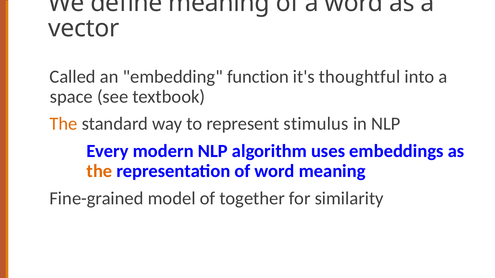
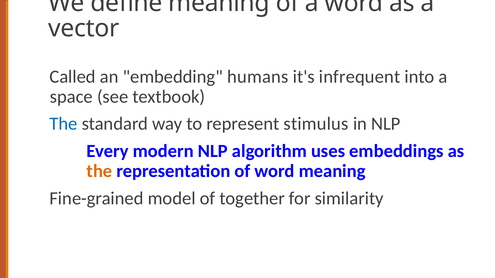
function: function -> humans (258, 77)
thoughtful: thoughtful -> infrequent (360, 77)
The colour: orange -> blue (64, 124)
